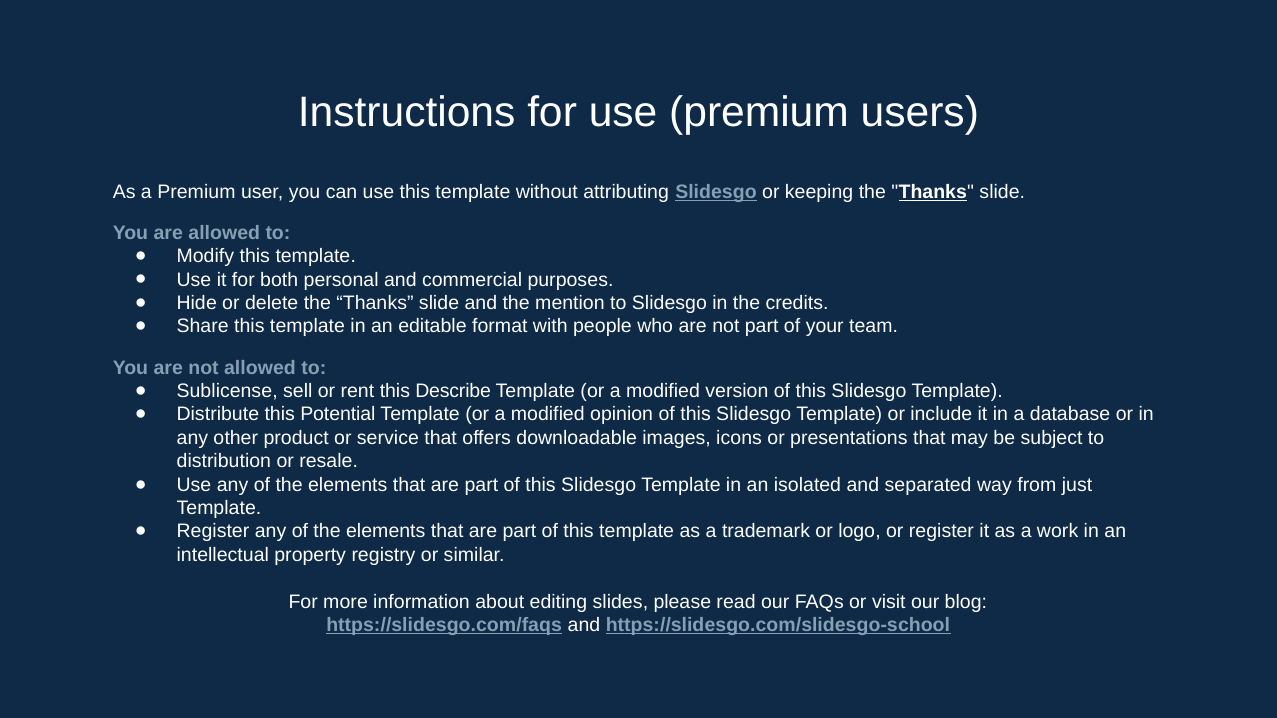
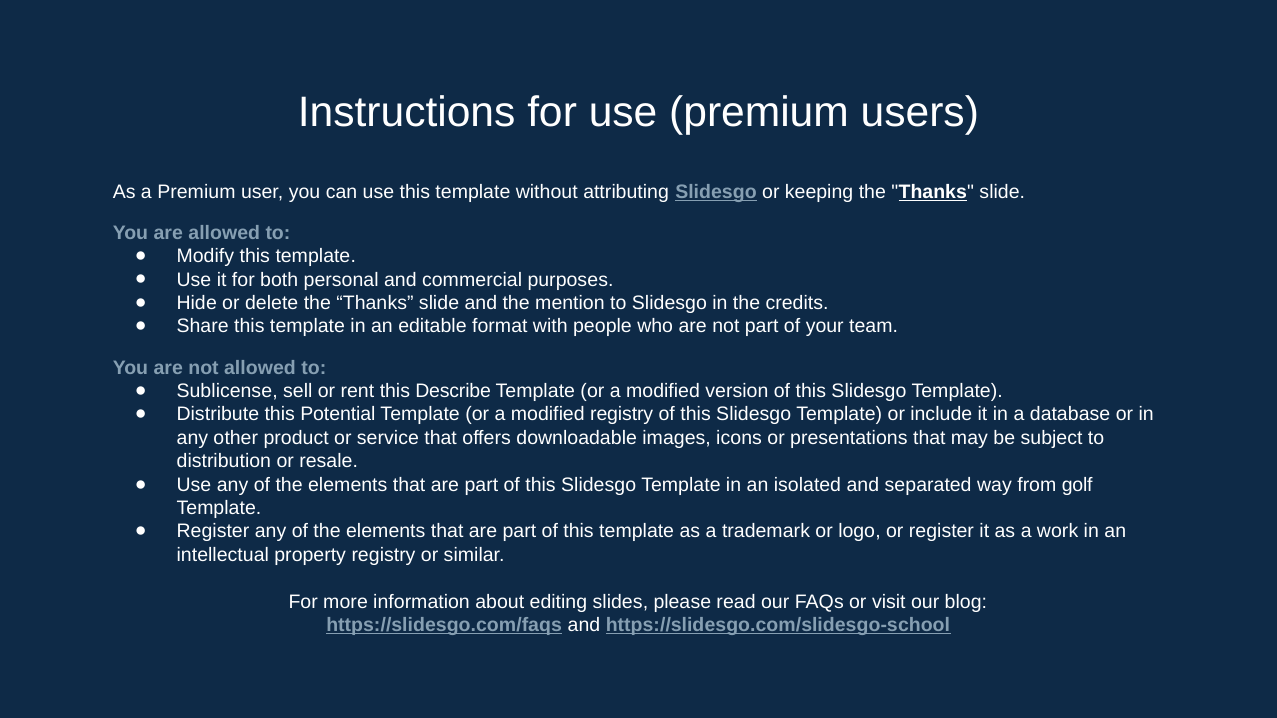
modified opinion: opinion -> registry (622, 415)
just: just -> golf (1077, 485)
